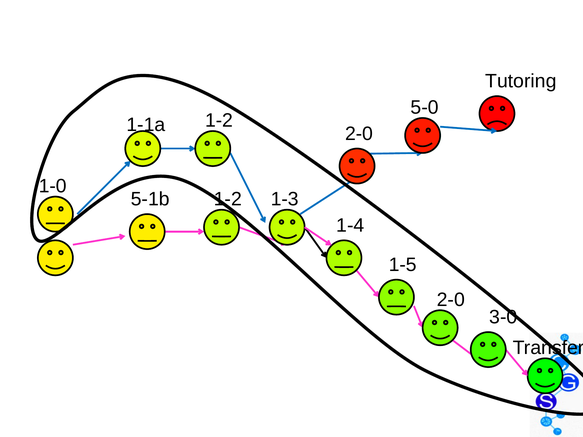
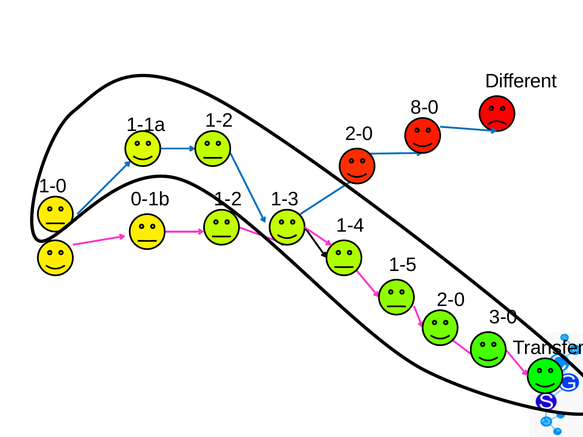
Tutoring: Tutoring -> Different (521, 81)
5-0: 5-0 -> 8-0 (425, 107)
5-1b: 5-1b -> 0-1b (150, 199)
